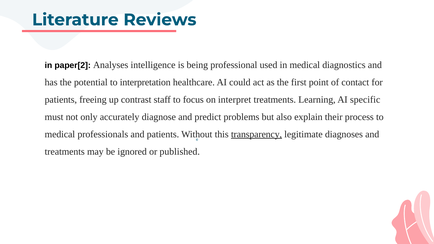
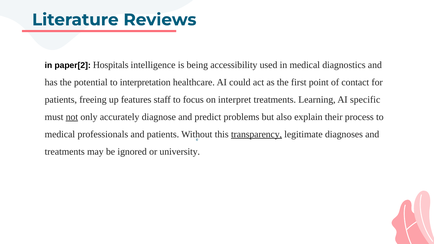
Analyses: Analyses -> Hospitals (111, 65)
professional: professional -> accessibility (234, 65)
contrast: contrast -> features (136, 100)
not underline: none -> present (72, 117)
published: published -> university (180, 152)
